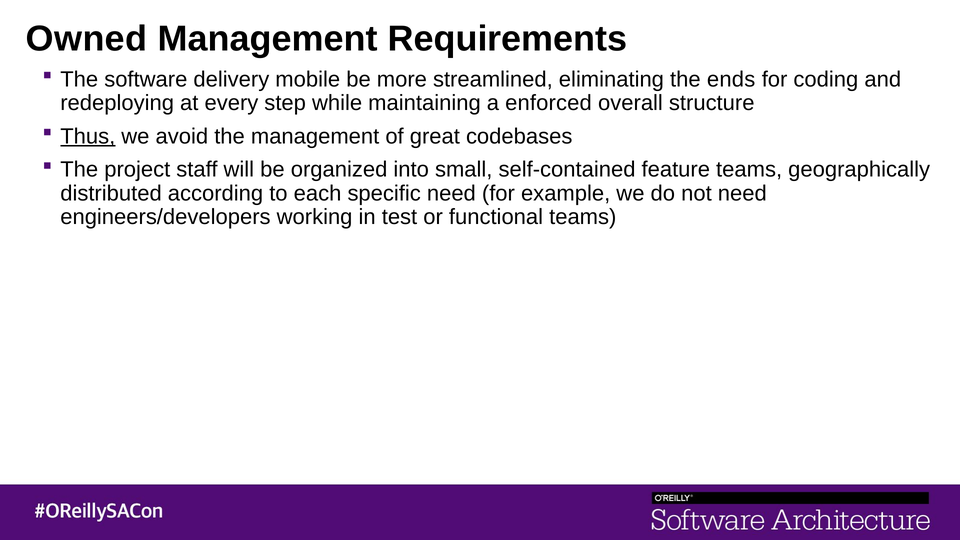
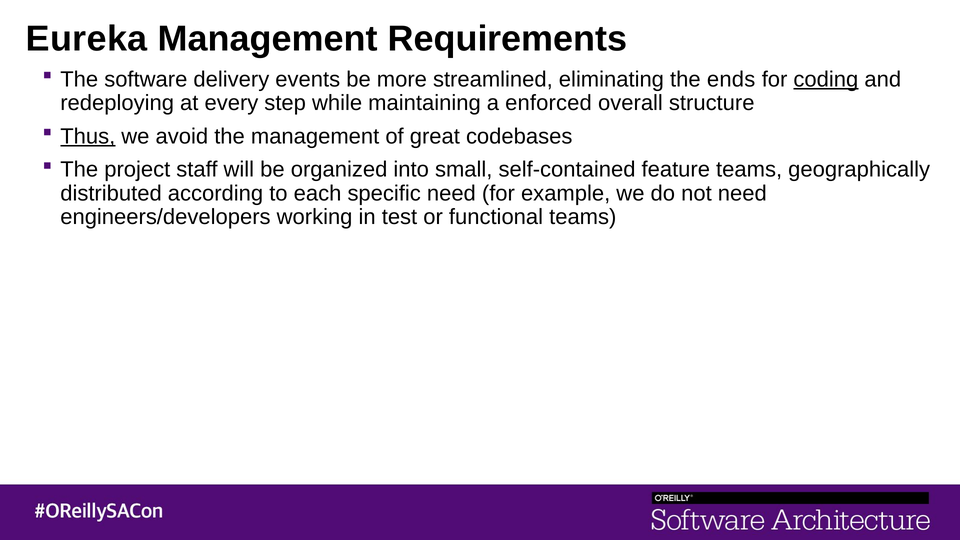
Owned: Owned -> Eureka (87, 39)
mobile: mobile -> events (308, 79)
coding underline: none -> present (826, 79)
